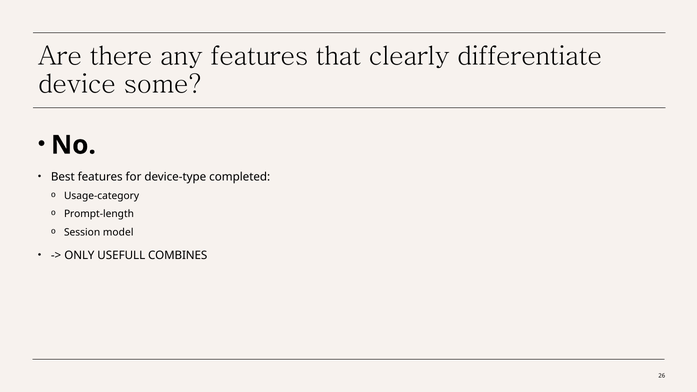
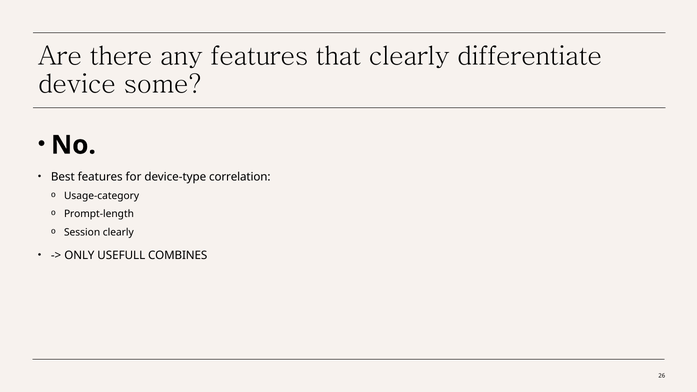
completed: completed -> correlation (240, 177)
Session model: model -> clearly (118, 232)
